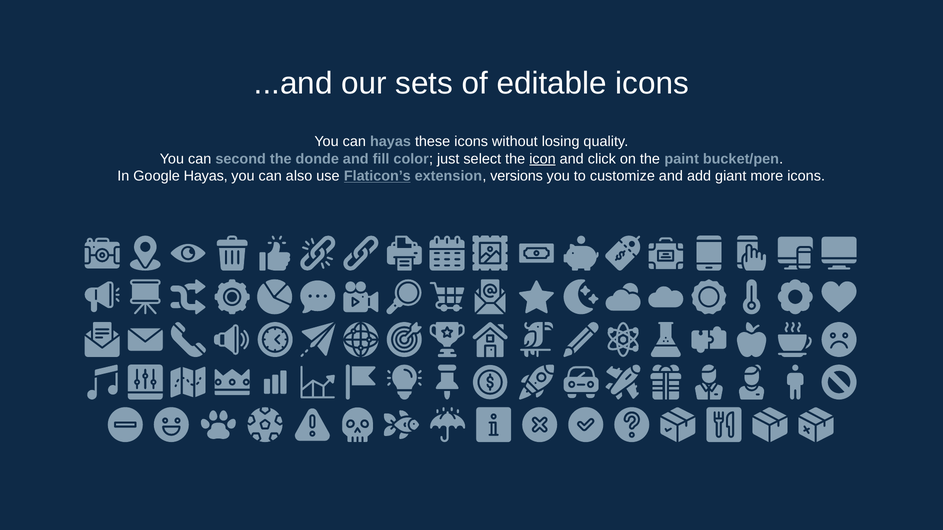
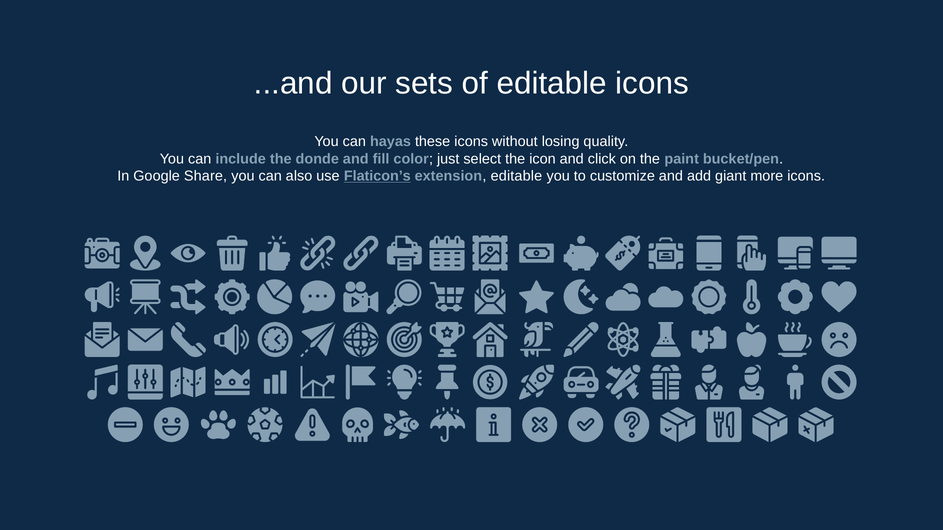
second: second -> include (241, 159)
icon underline: present -> none (542, 159)
Google Hayas: Hayas -> Share (206, 176)
extension versions: versions -> editable (516, 176)
